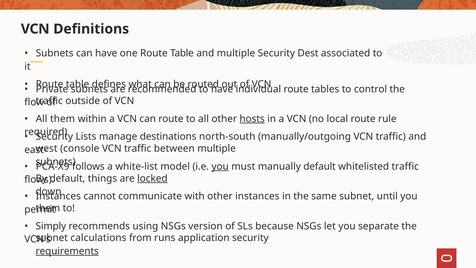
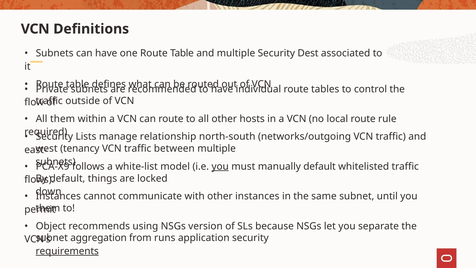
hosts underline: present -> none (252, 119)
destinations: destinations -> relationship (168, 137)
manually/outgoing: manually/outgoing -> networks/outgoing (304, 137)
console: console -> tenancy (80, 148)
locked underline: present -> none (152, 178)
Simply: Simply -> Object (51, 226)
calculations: calculations -> aggregation (99, 238)
